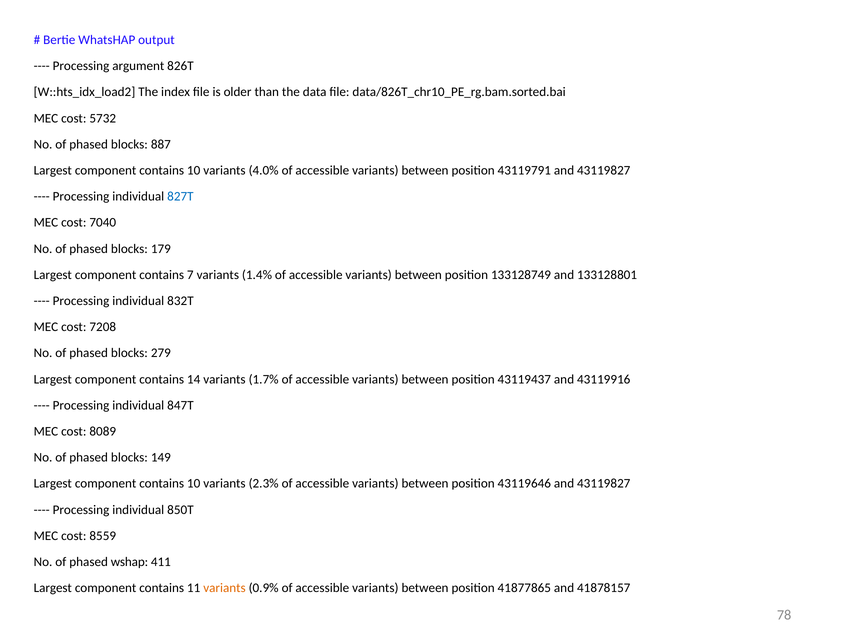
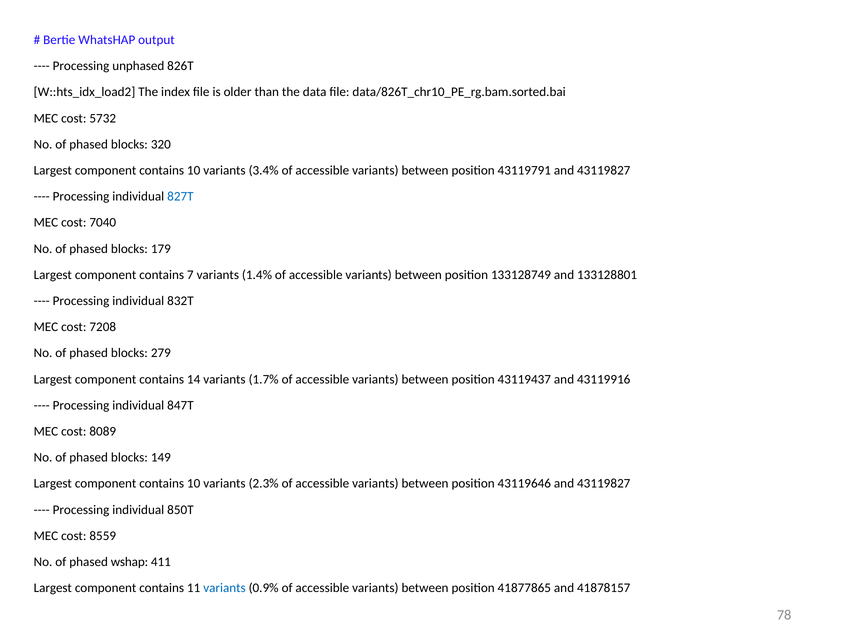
argument: argument -> unphased (138, 66)
887: 887 -> 320 (161, 144)
4.0%: 4.0% -> 3.4% (264, 171)
variants colour: orange -> blue (224, 588)
